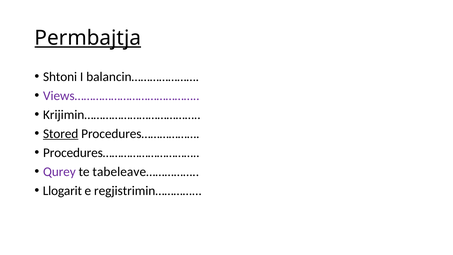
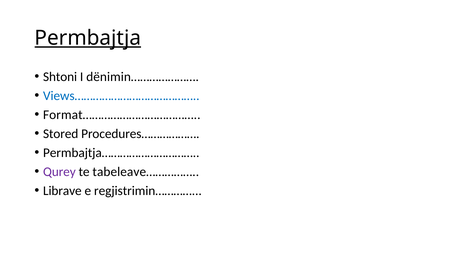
balancin…………………: balancin………………… -> dënimin………………… (143, 77)
Views………………………………… colour: purple -> blue (121, 96)
Krijimin………………………………: Krijimin……………………………… -> Format……………………………… (122, 115)
Stored underline: present -> none (61, 134)
Procedures…………………………: Procedures………………………… -> Permbajtja………………………… (121, 153)
Llogarit: Llogarit -> Librave (62, 191)
